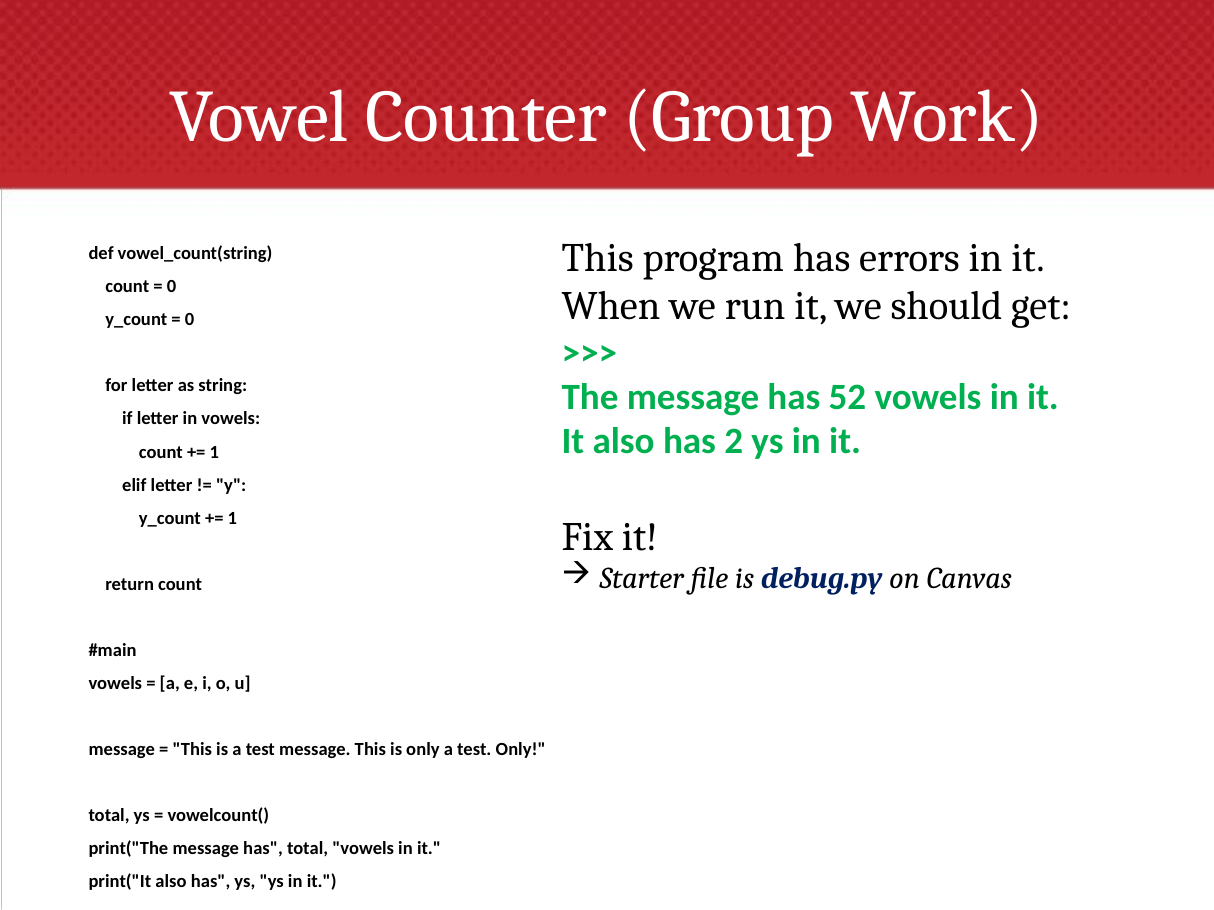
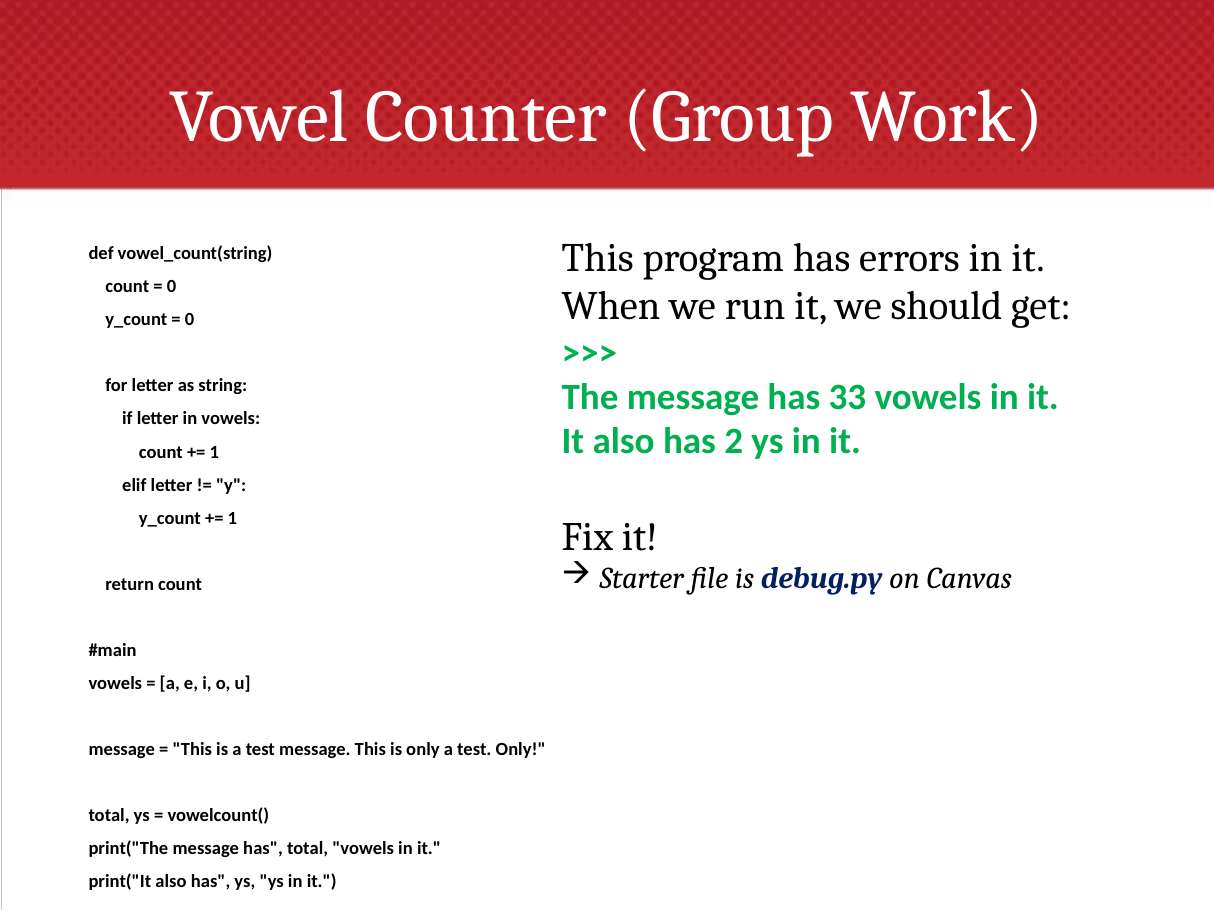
52: 52 -> 33 (847, 398)
